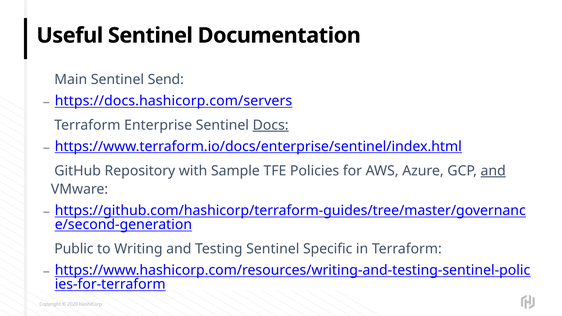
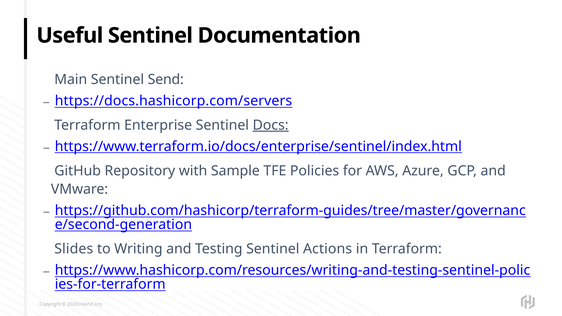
and underline: present -> none (493, 171)
Public: Public -> Slides (74, 249)
Specific: Specific -> Actions (328, 249)
